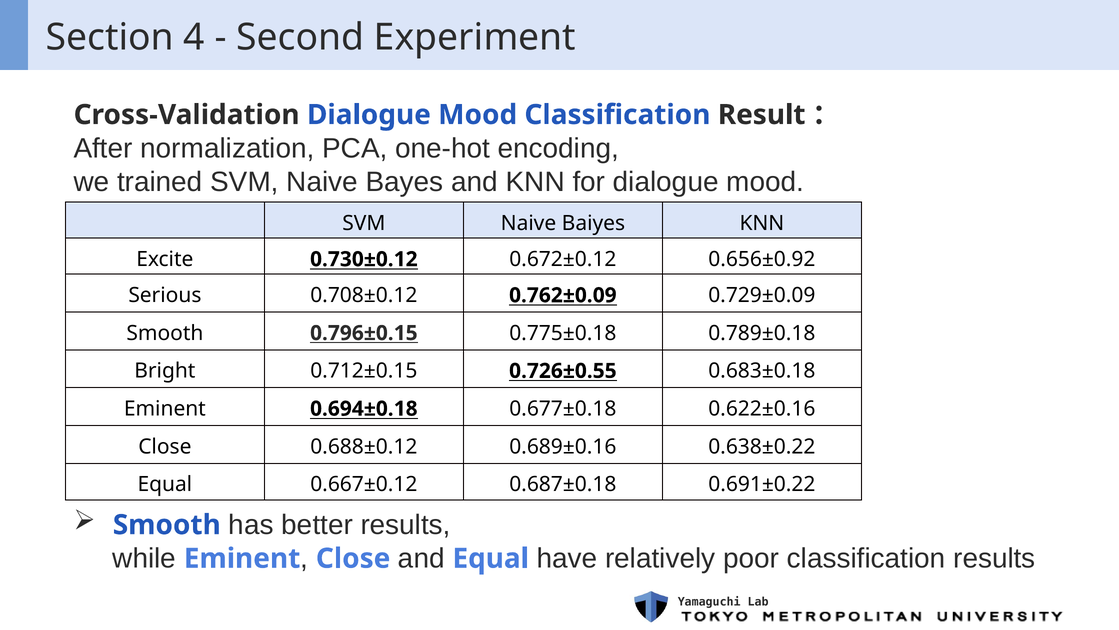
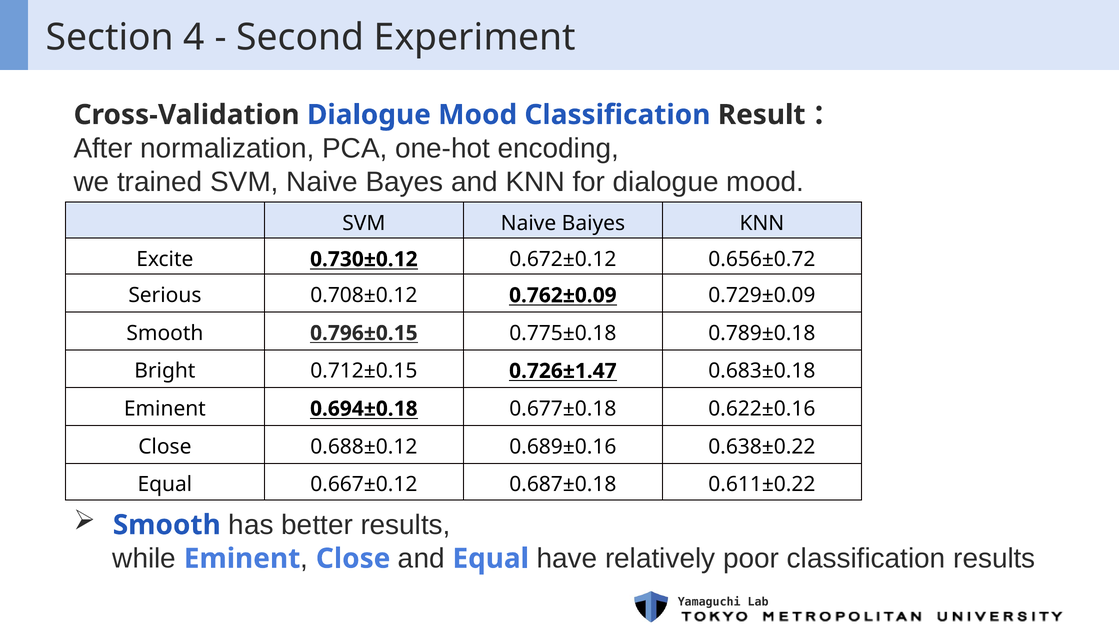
0.656±0.92: 0.656±0.92 -> 0.656±0.72 (762, 259)
0.726±0.55: 0.726±0.55 -> 0.726±1.47 (563, 371)
0.691±0.22: 0.691±0.22 -> 0.611±0.22 (762, 484)
